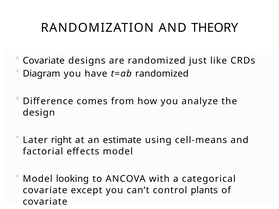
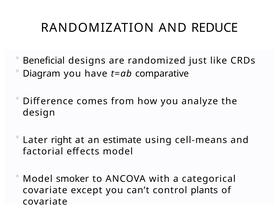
THEORY: THEORY -> REDUCE (215, 28)
Covariate: Covariate -> Beneficial (44, 61)
t=ab randomized: randomized -> comparative (162, 74)
looking: looking -> smoker (72, 179)
